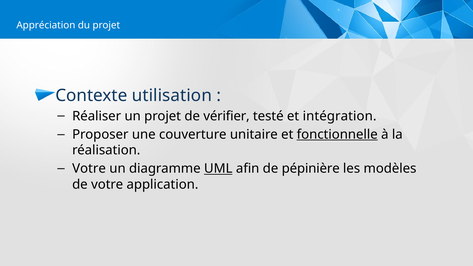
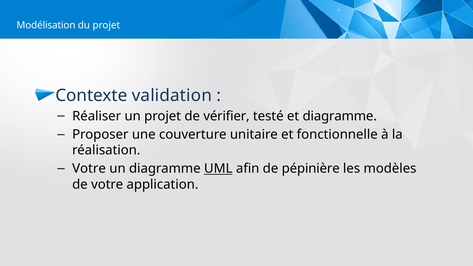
Appréciation: Appréciation -> Modélisation (46, 25)
utilisation: utilisation -> validation (172, 96)
et intégration: intégration -> diagramme (340, 116)
fonctionnelle underline: present -> none (337, 134)
